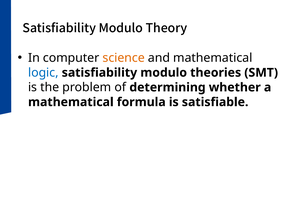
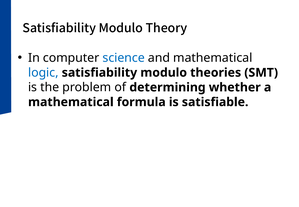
science colour: orange -> blue (124, 58)
